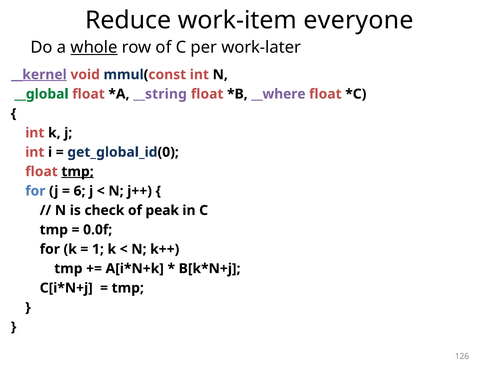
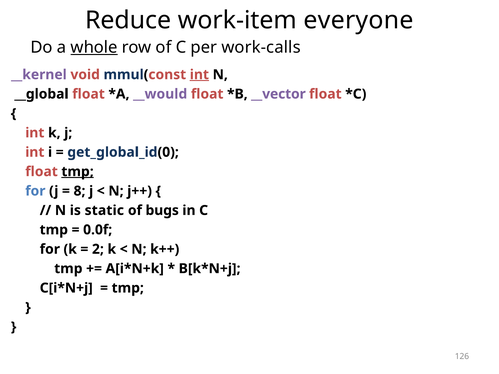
work-later: work-later -> work-calls (261, 47)
__kernel underline: present -> none (39, 75)
int underline: none -> present (199, 75)
__global colour: green -> black (42, 94)
__string: __string -> __would (160, 94)
__where: __where -> __vector (278, 94)
6: 6 -> 8 (79, 191)
check: check -> static (104, 211)
peak: peak -> bugs (162, 211)
1: 1 -> 2 (98, 249)
